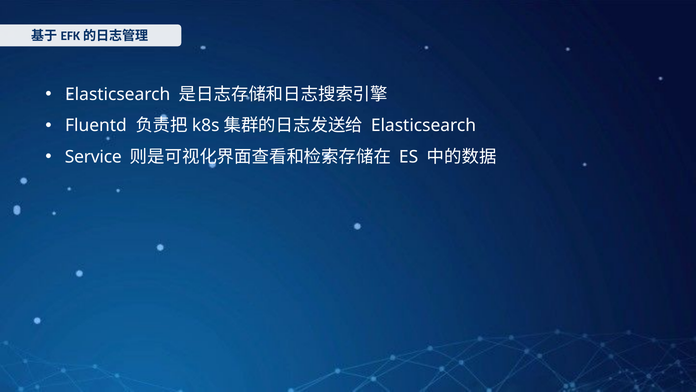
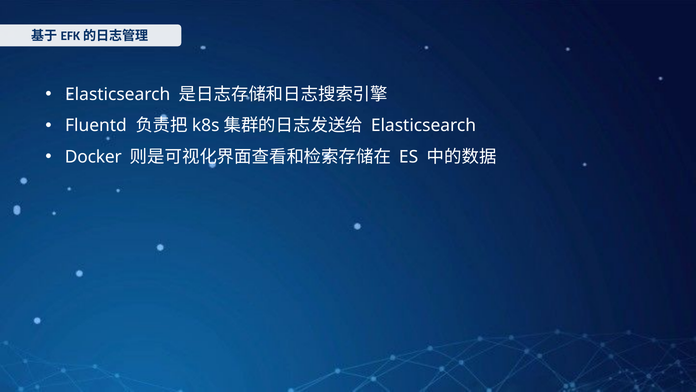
Service: Service -> Docker (93, 157)
